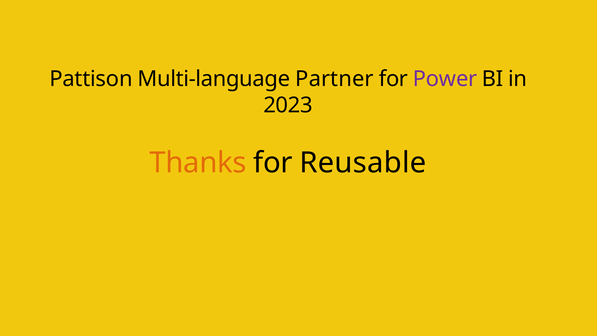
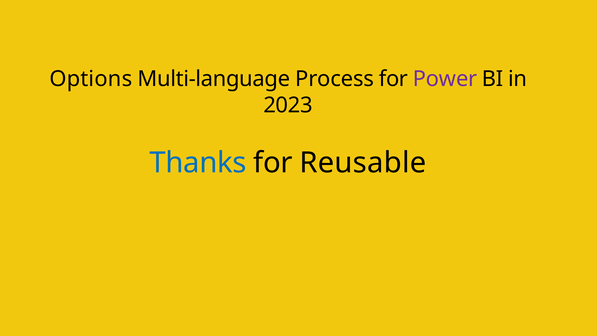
Pattison: Pattison -> Options (91, 79)
Partner: Partner -> Process (335, 79)
Thanks colour: orange -> blue (198, 163)
